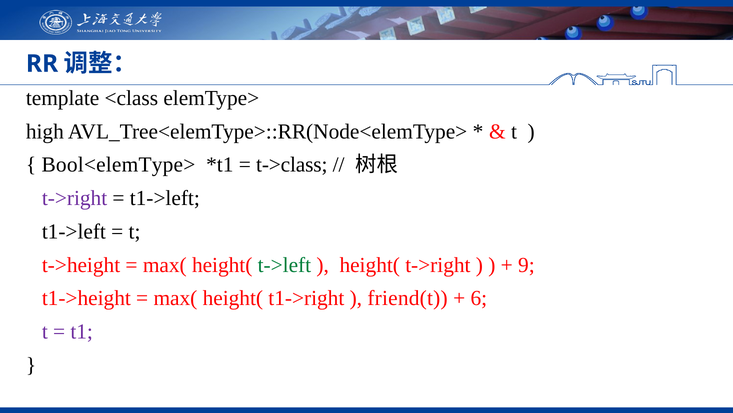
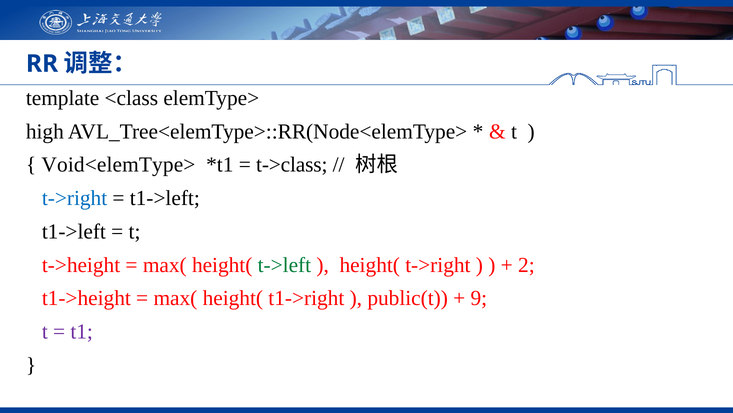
Bool<elemType>: Bool<elemType> -> Void<elemType> (118, 165)
t->right colour: purple -> blue (75, 198)
9: 9 -> 2 (526, 265)
friend(t: friend(t -> public(t (408, 298)
6: 6 -> 9 (479, 298)
